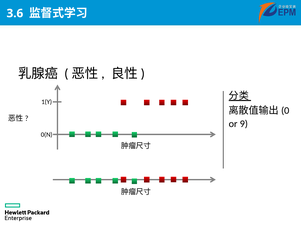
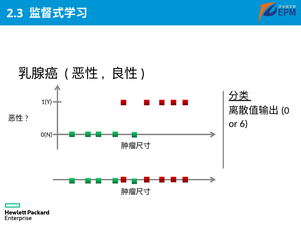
3.6: 3.6 -> 2.3 (15, 13)
9: 9 -> 6 (244, 124)
